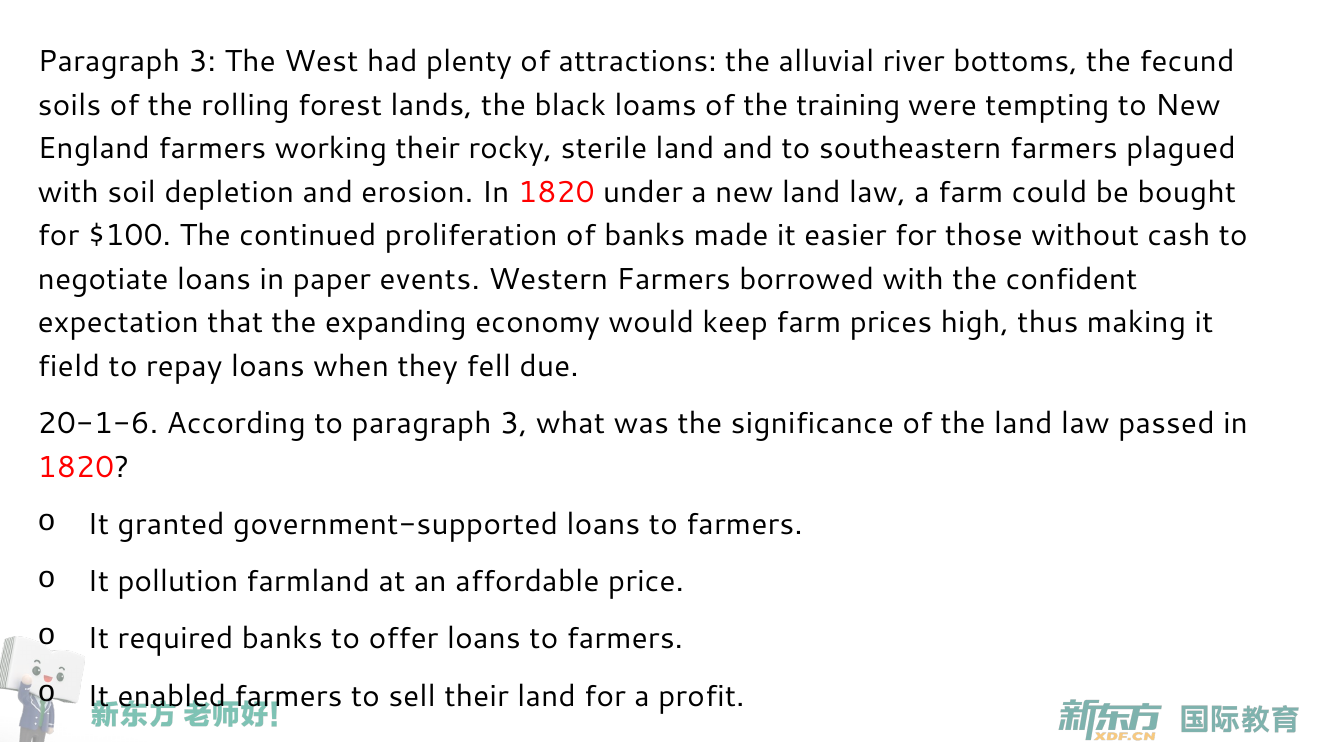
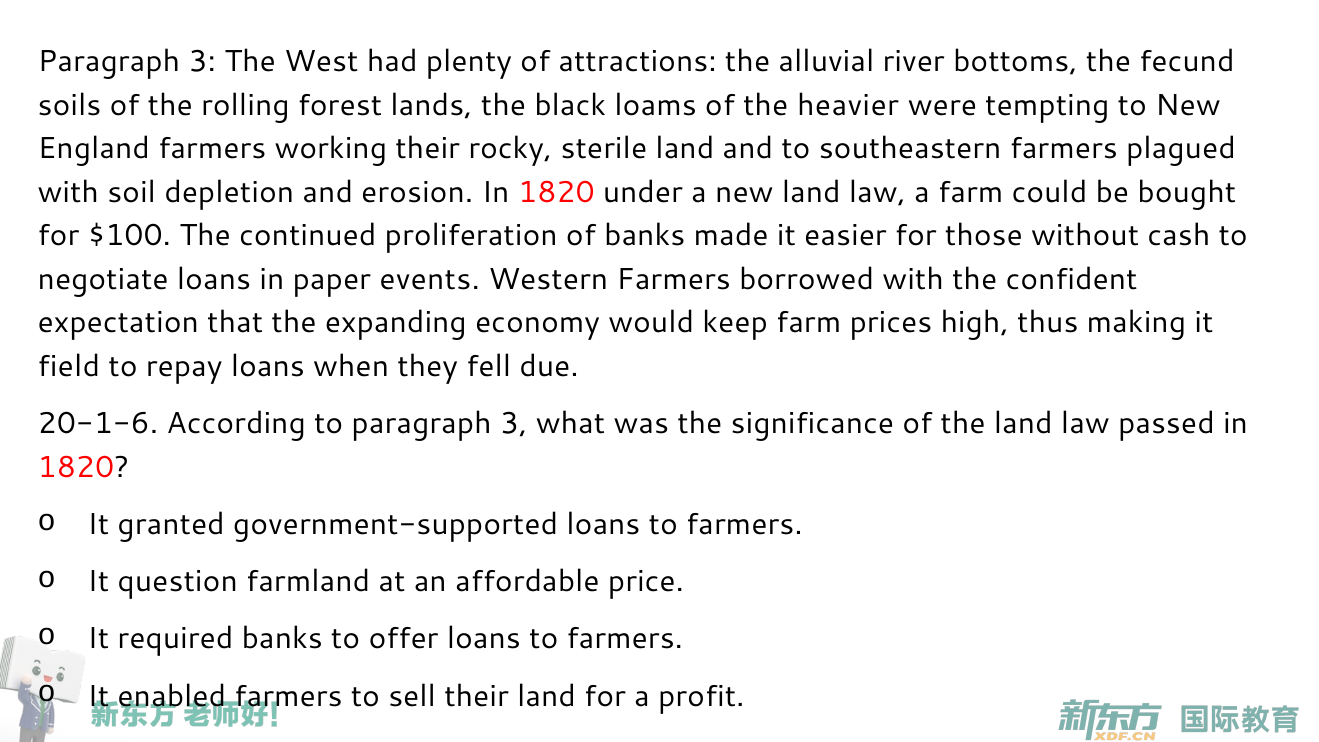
training: training -> heavier (848, 105)
pollution: pollution -> question (178, 582)
